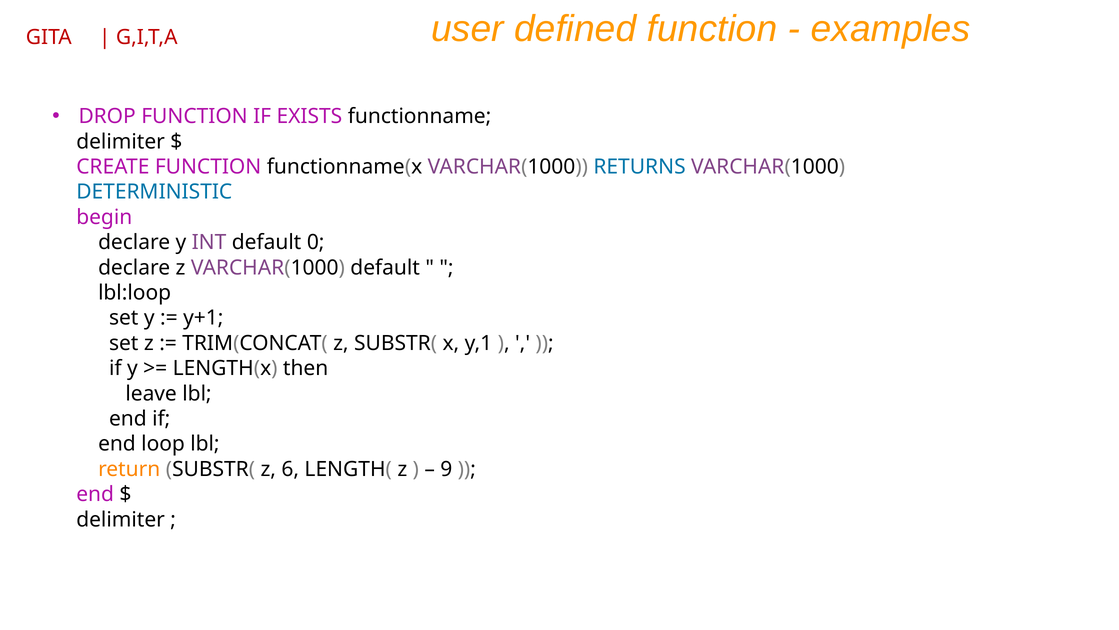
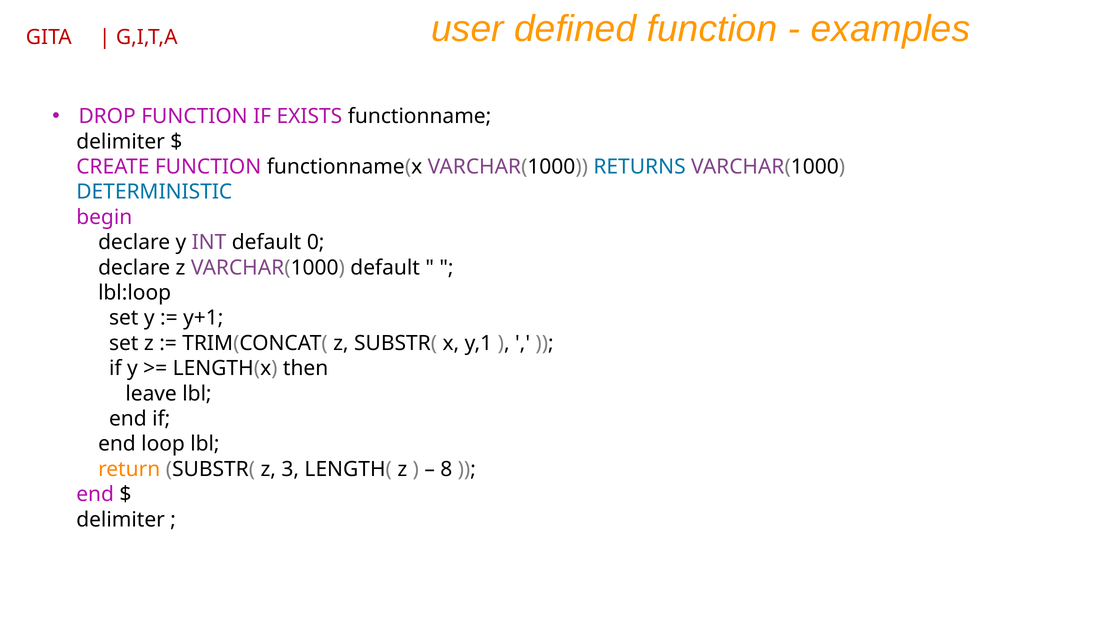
6: 6 -> 3 (290, 469)
9: 9 -> 8 (446, 469)
